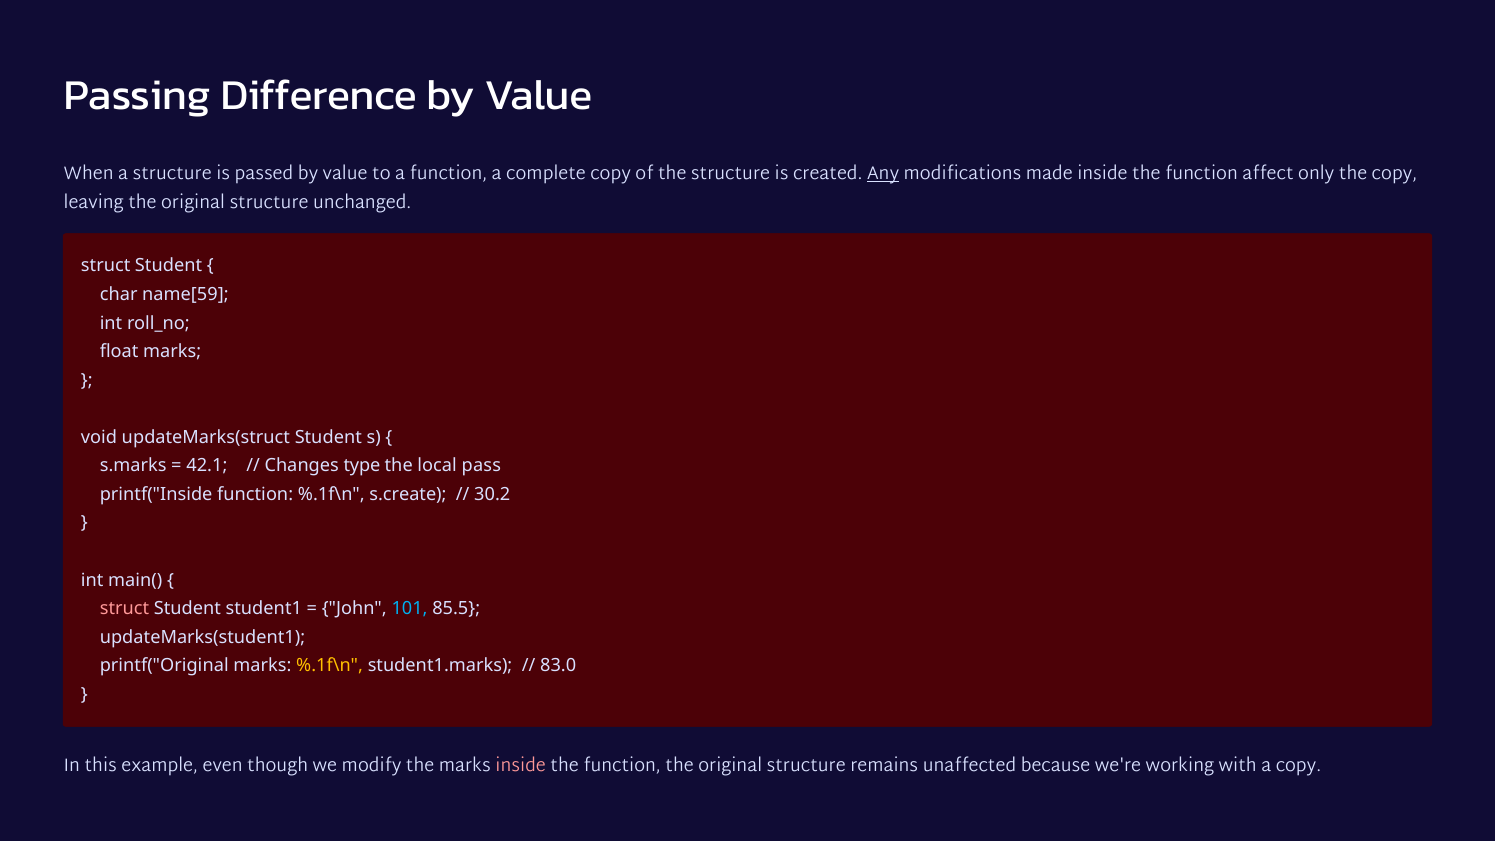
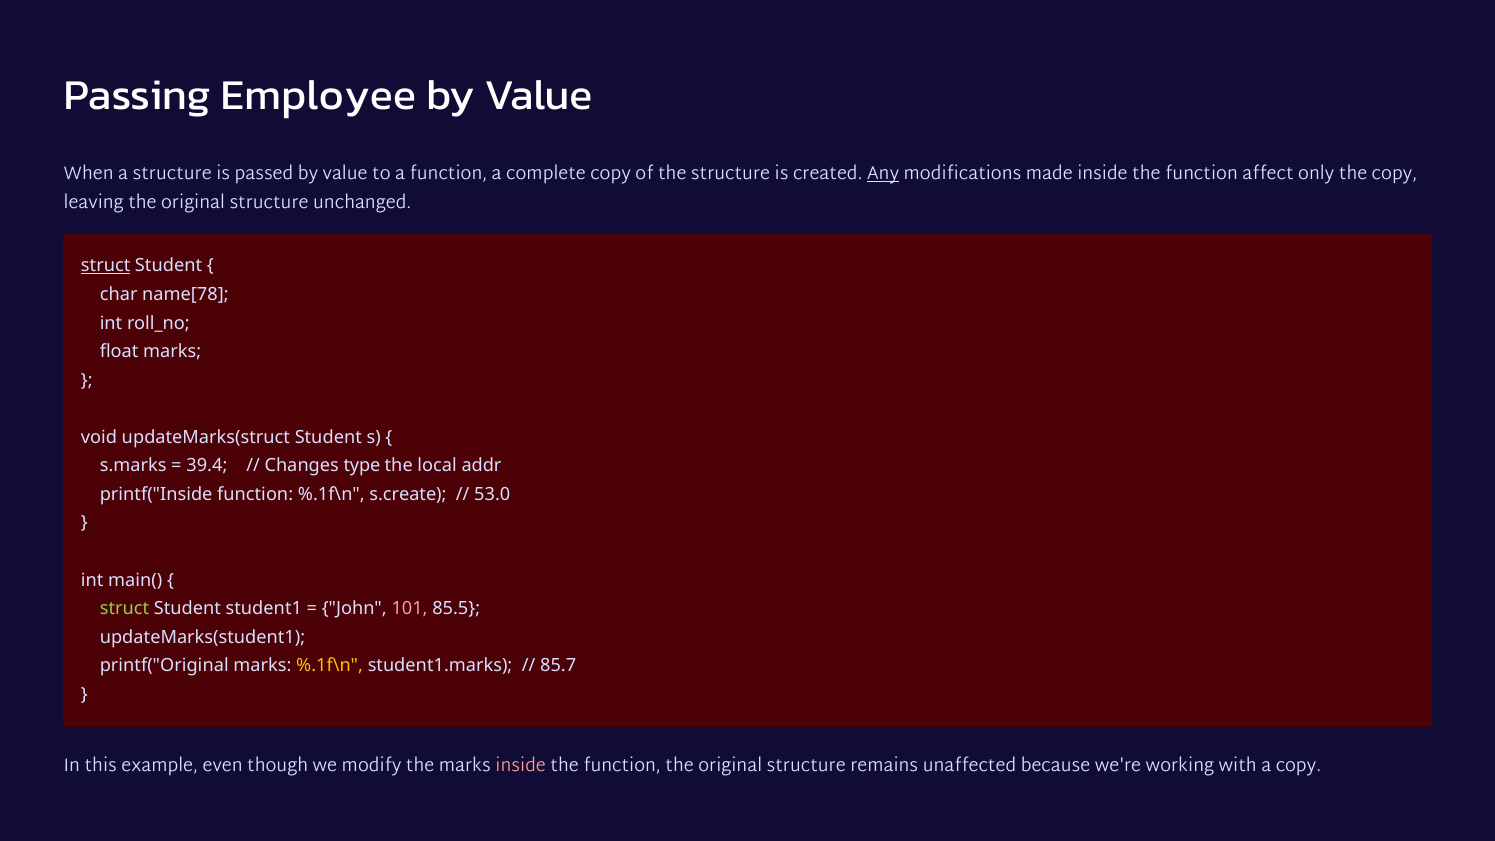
Difference: Difference -> Employee (318, 95)
struct underline: none -> present (106, 266)
name[59: name[59 -> name[78 (185, 295)
42.1: 42.1 -> 39.4 (207, 466)
pass: pass -> addr (481, 466)
30.2: 30.2 -> 53.0 (492, 494)
struct colour: pink -> light green (124, 609)
101 colour: light blue -> pink (410, 609)
83.0: 83.0 -> 85.7 (558, 666)
